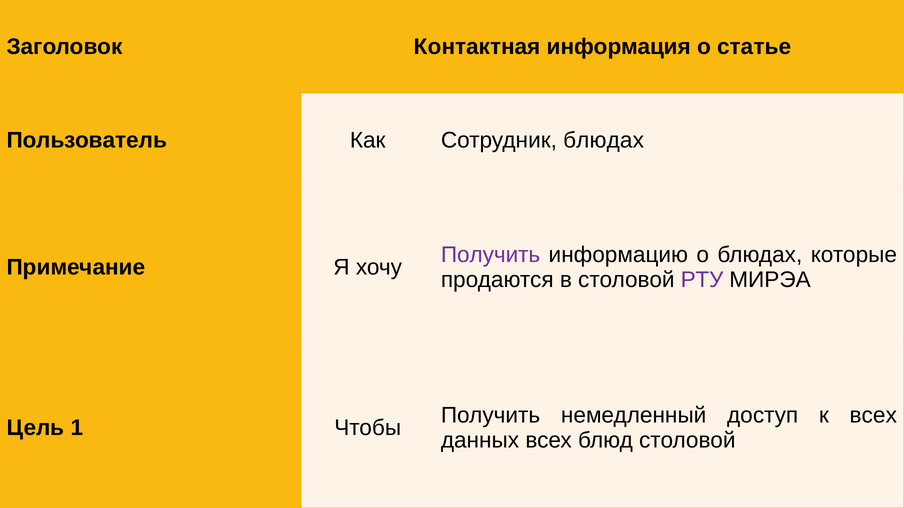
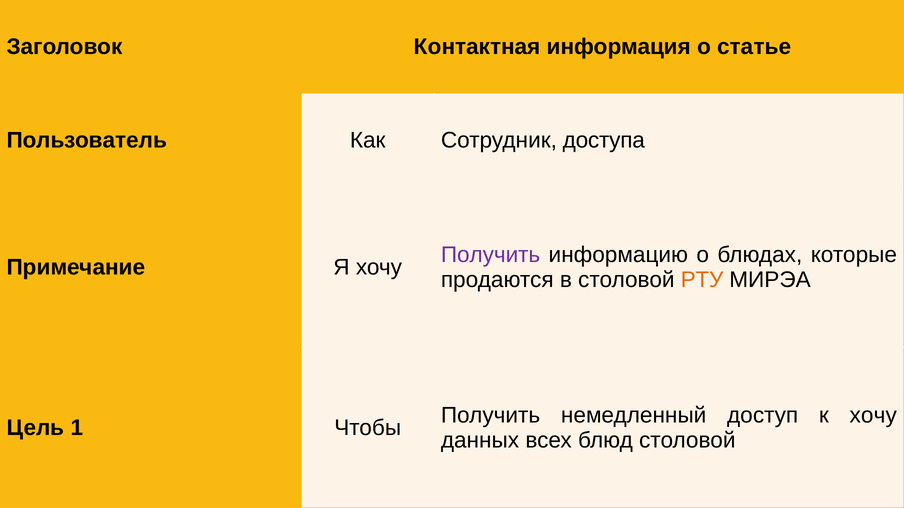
Сотрудник блюдах: блюдах -> доступа (604, 140)
РТУ colour: purple -> orange (702, 280)
к всех: всех -> хочу (873, 416)
